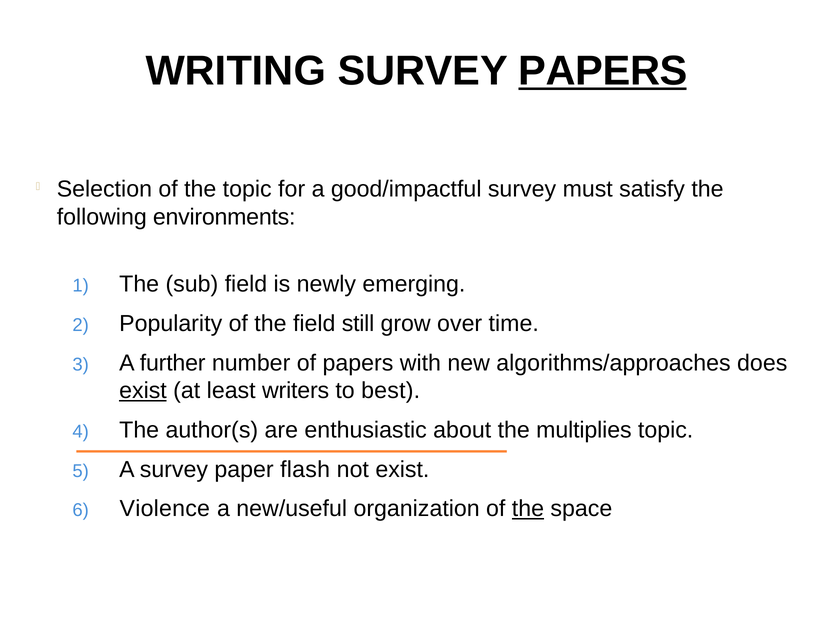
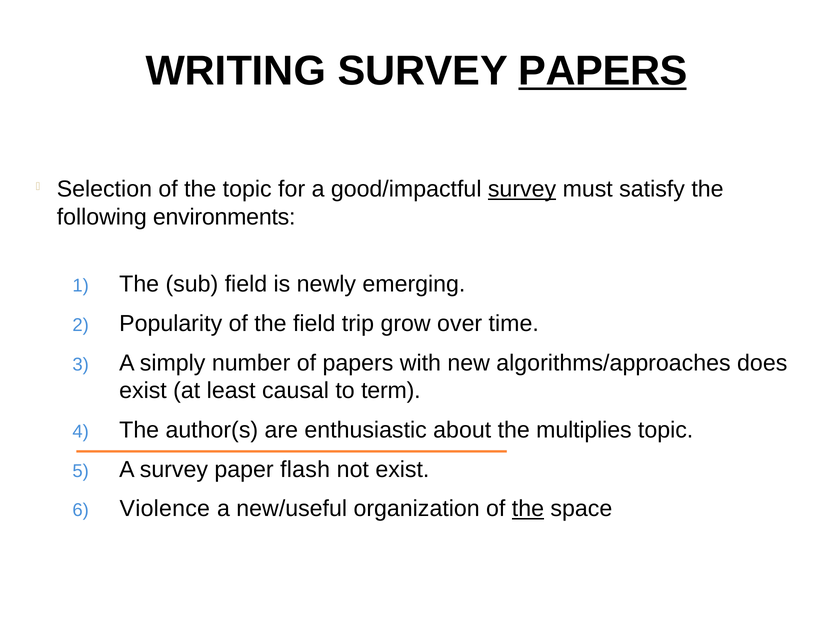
survey underline: none -> present (522, 189)
still: still -> trip (358, 323)
further: further -> simply (173, 363)
exist underline: present -> none (143, 391)
writers: writers -> causal (296, 391)
best: best -> term (391, 391)
